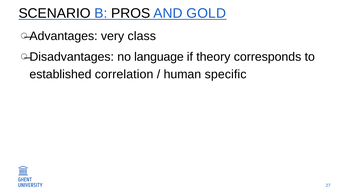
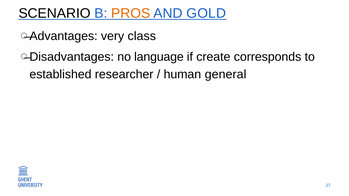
PROS colour: black -> orange (131, 13)
theory: theory -> create (213, 57)
correlation: correlation -> researcher (124, 75)
specific: specific -> general (226, 75)
